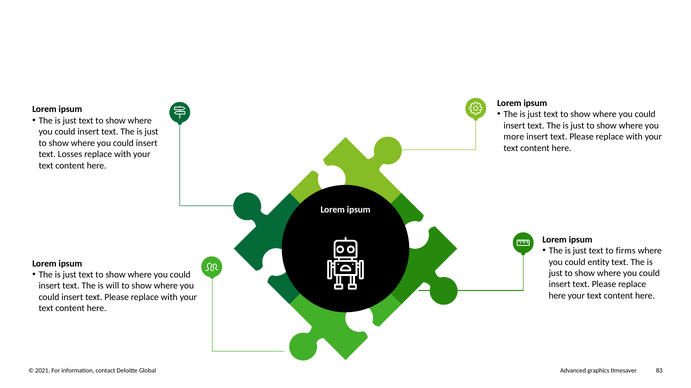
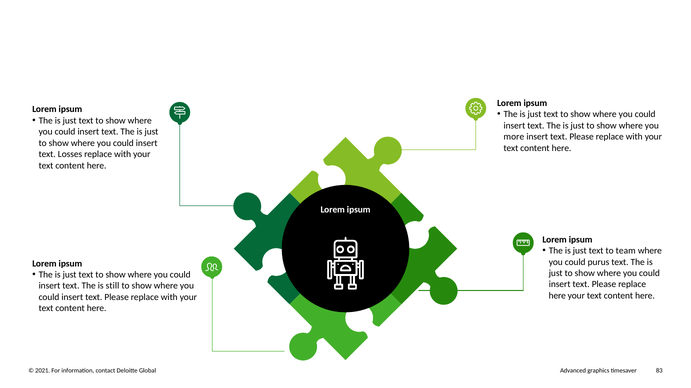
firms: firms -> team (626, 251)
entity: entity -> purus (599, 262)
will: will -> still (113, 286)
